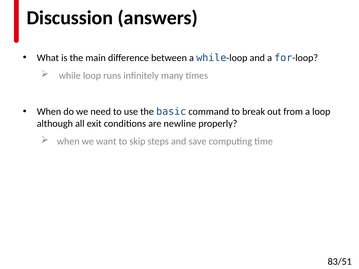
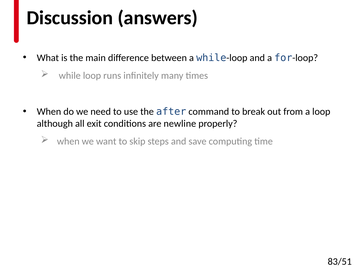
basic: basic -> after (171, 112)
